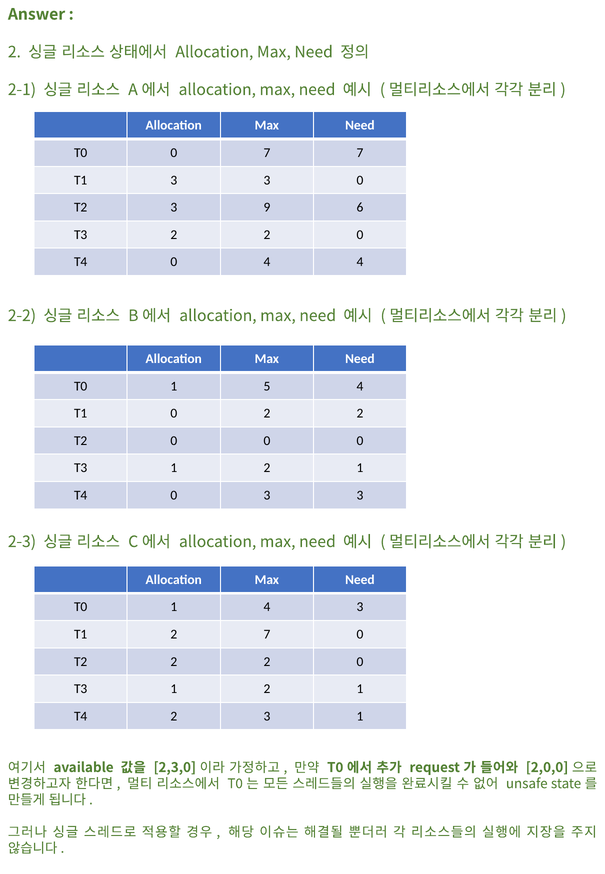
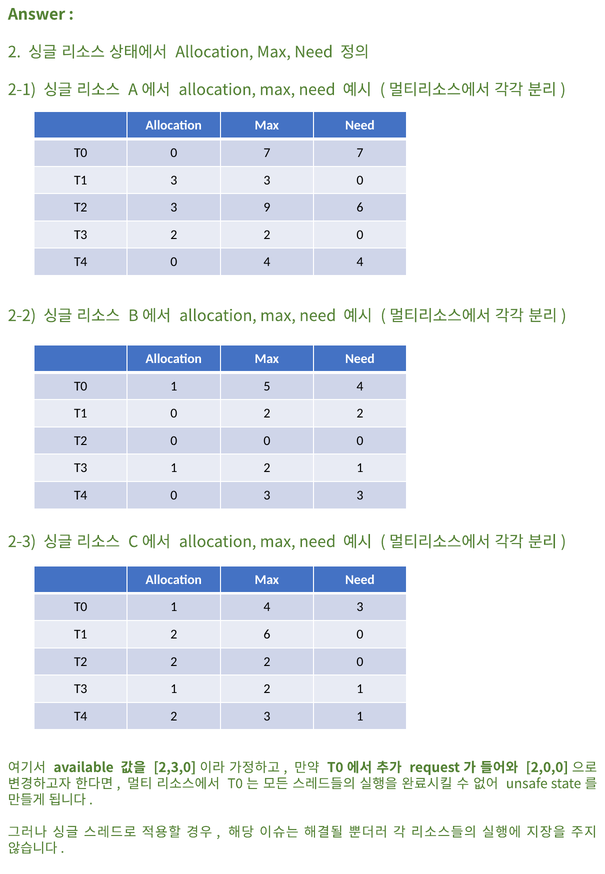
2 7: 7 -> 6 (267, 634)
